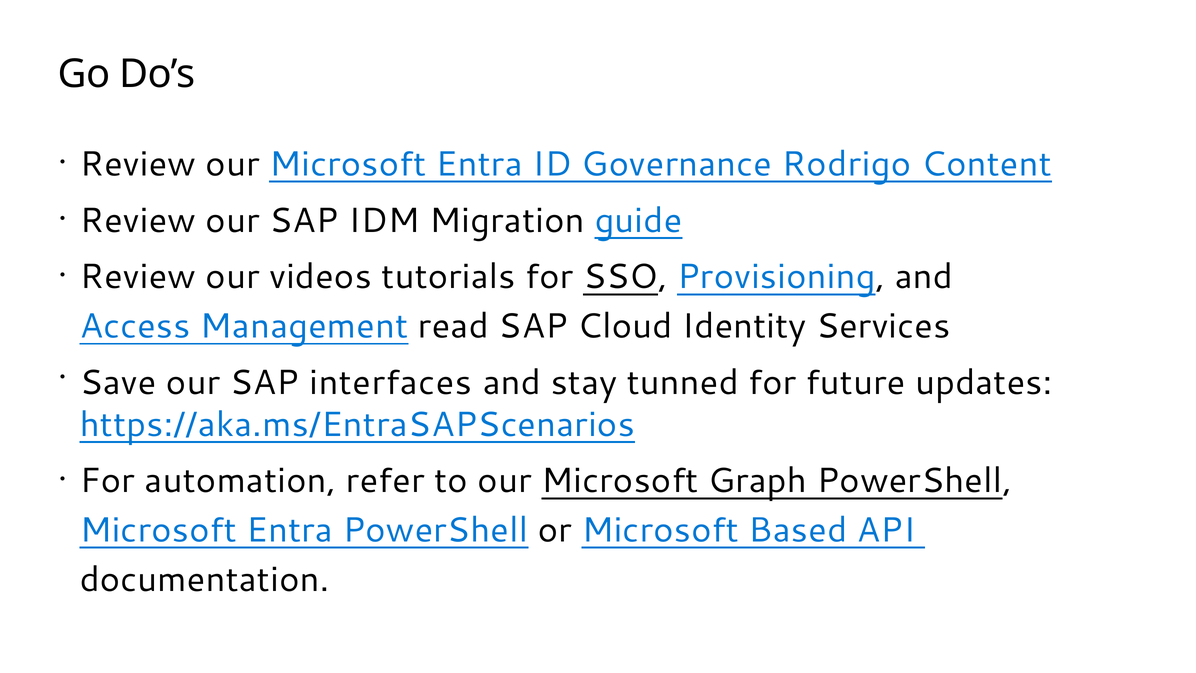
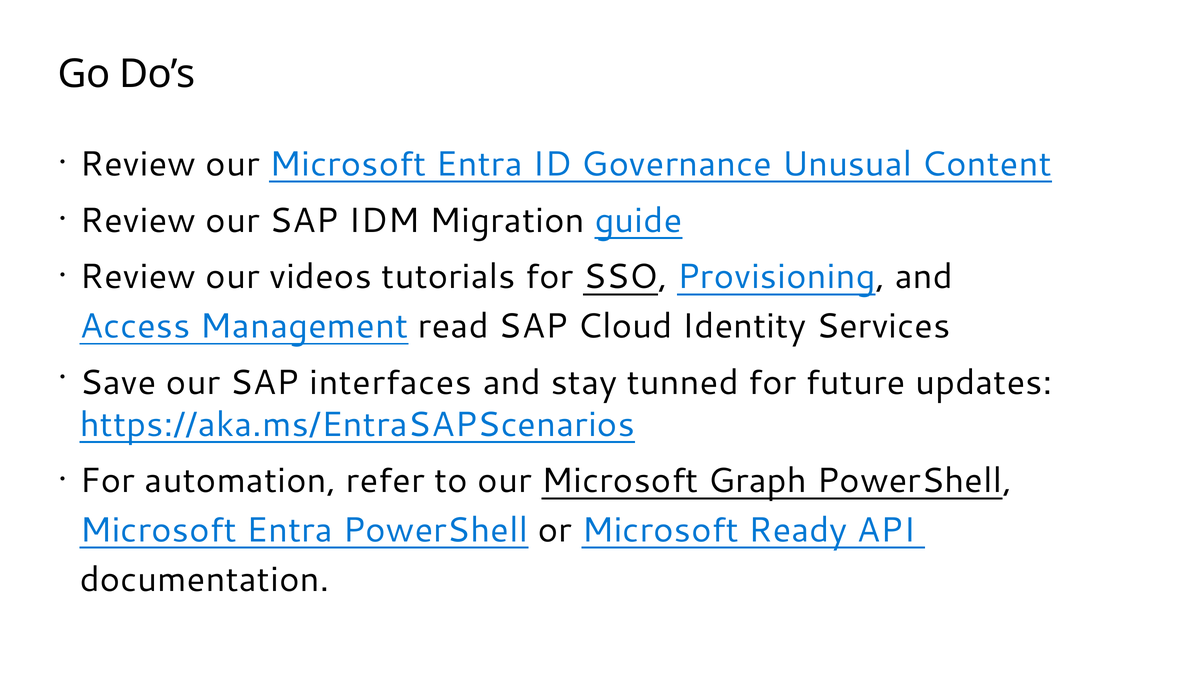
Rodrigo: Rodrigo -> Unusual (847, 164)
Based: Based -> Ready (798, 530)
